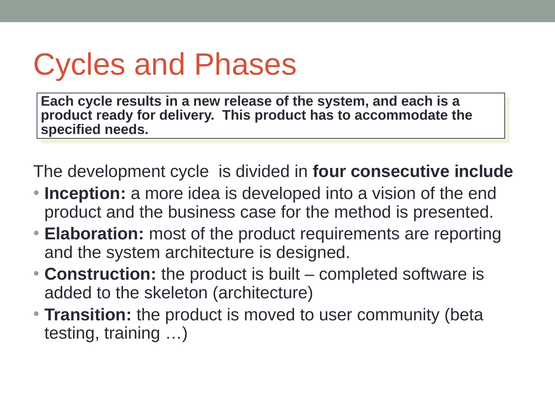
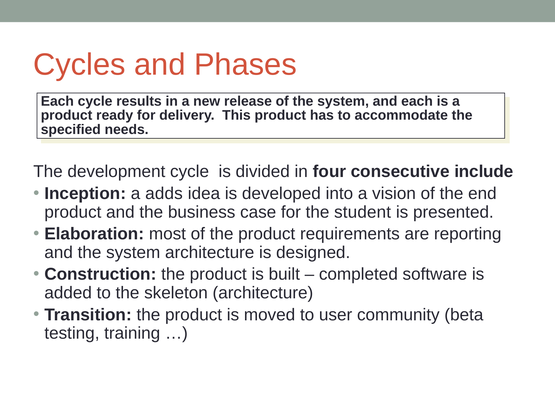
more: more -> adds (164, 194)
method: method -> student (363, 212)
